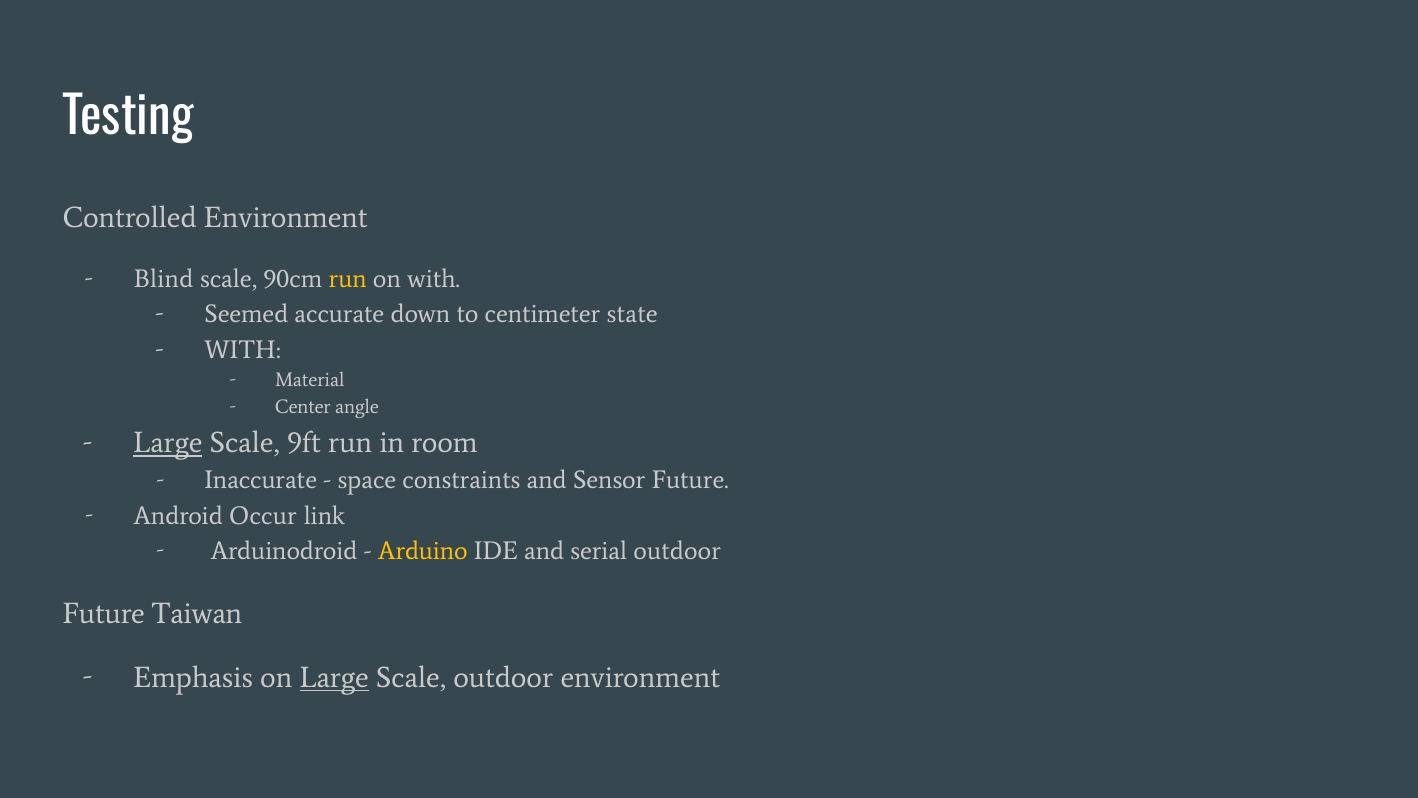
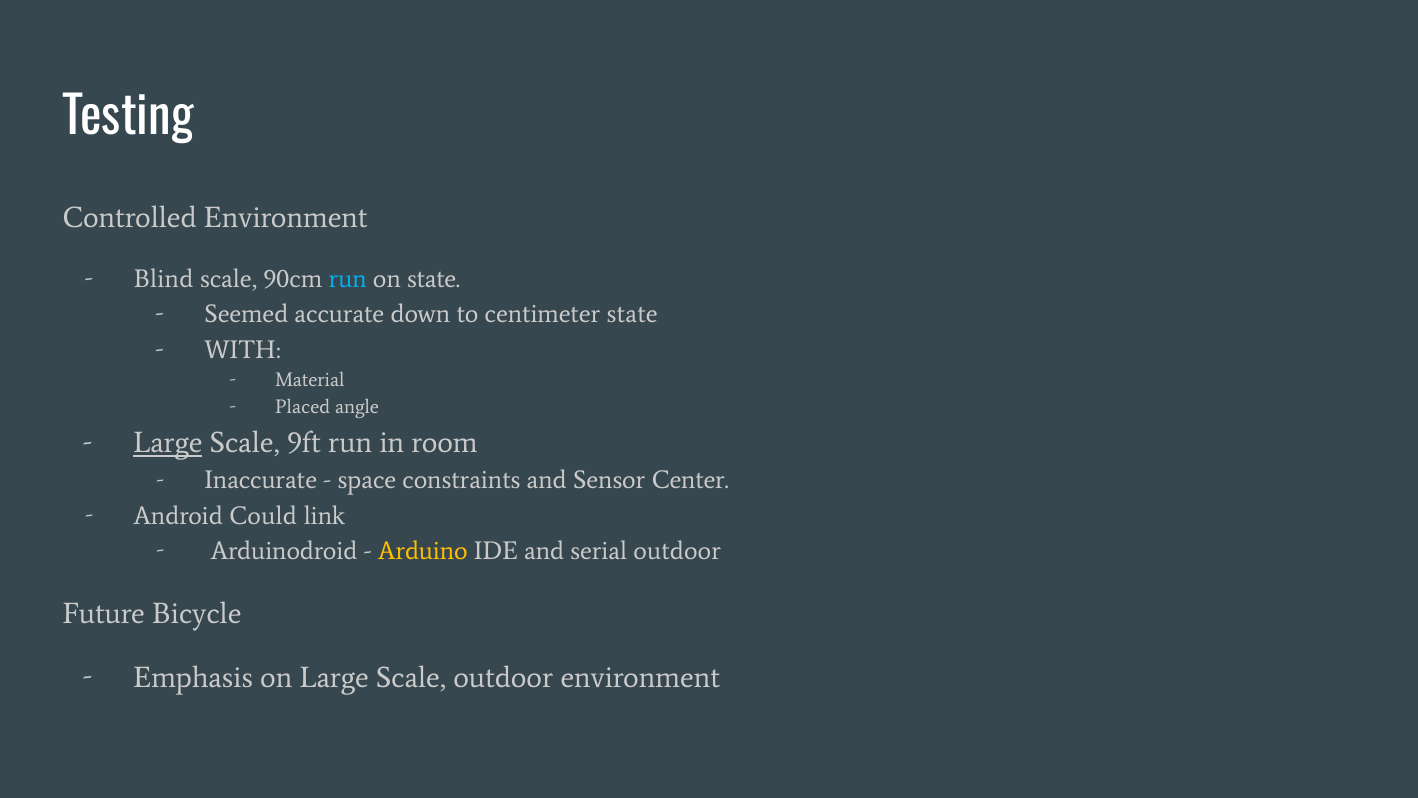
run colour: yellow -> light blue (348, 279)
on with: with -> state (434, 279)
Center: Center -> Placed (303, 407)
Sensor Future: Future -> Center (690, 480)
Occur: Occur -> Could (263, 515)
Taiwan: Taiwan -> Bicycle (197, 613)
Large underline: present -> none (334, 677)
